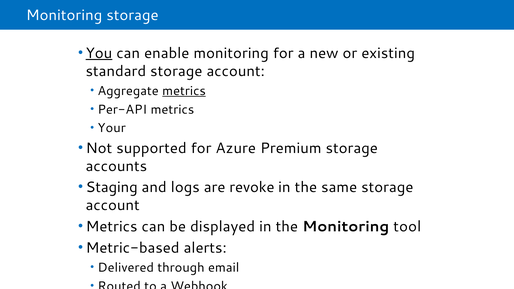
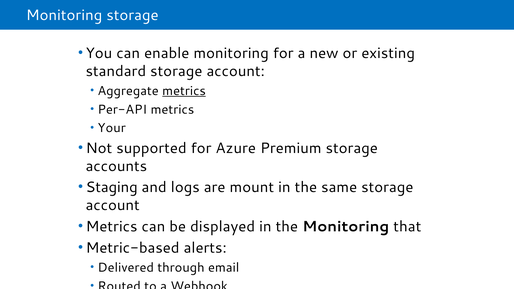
You underline: present -> none (99, 53)
revoke: revoke -> mount (252, 187)
tool: tool -> that (407, 227)
